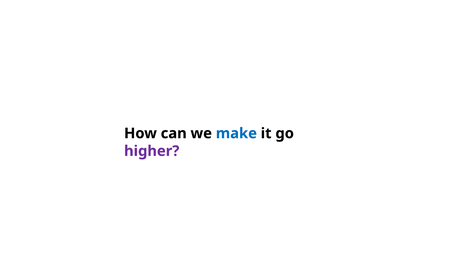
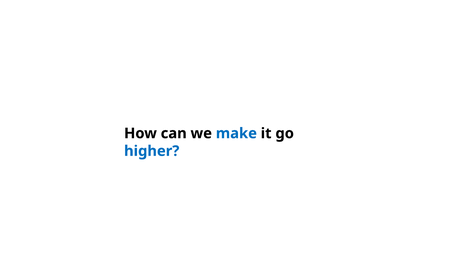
higher colour: purple -> blue (152, 151)
